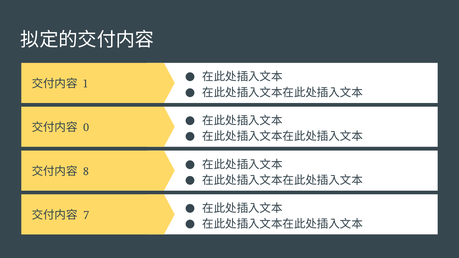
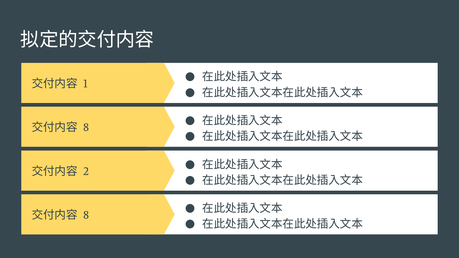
0: 0 -> 8 (86, 128)
8: 8 -> 2 (86, 171)
7: 7 -> 8 (86, 215)
